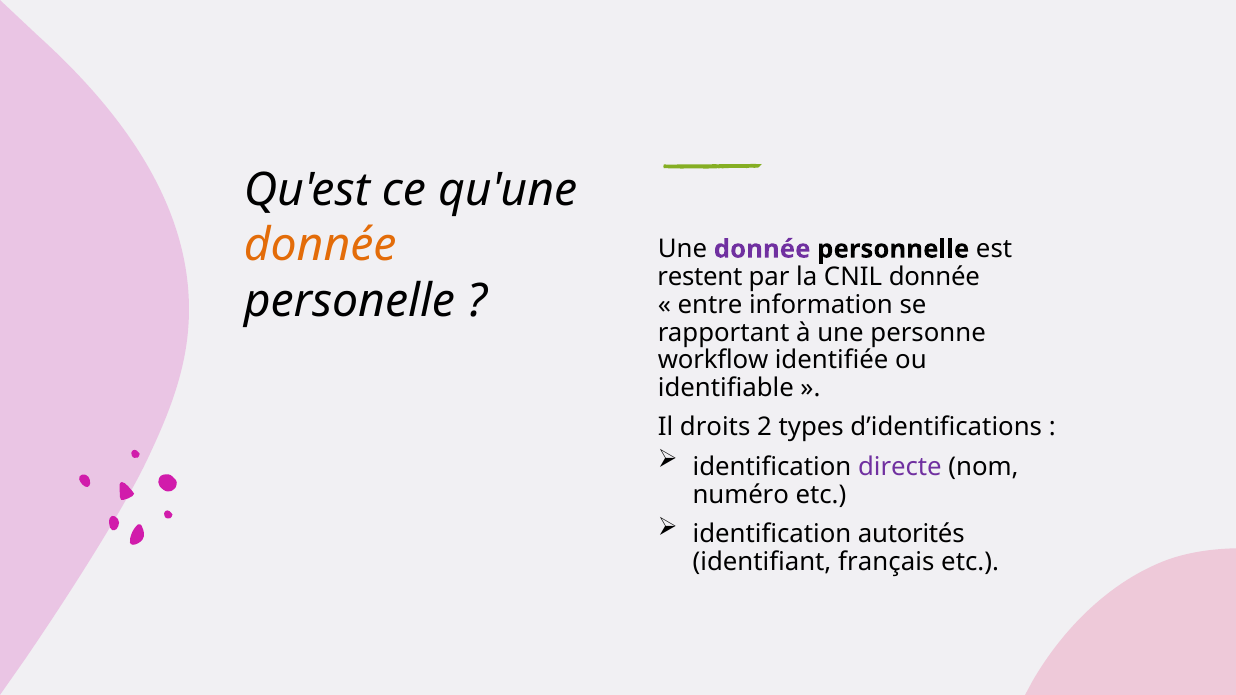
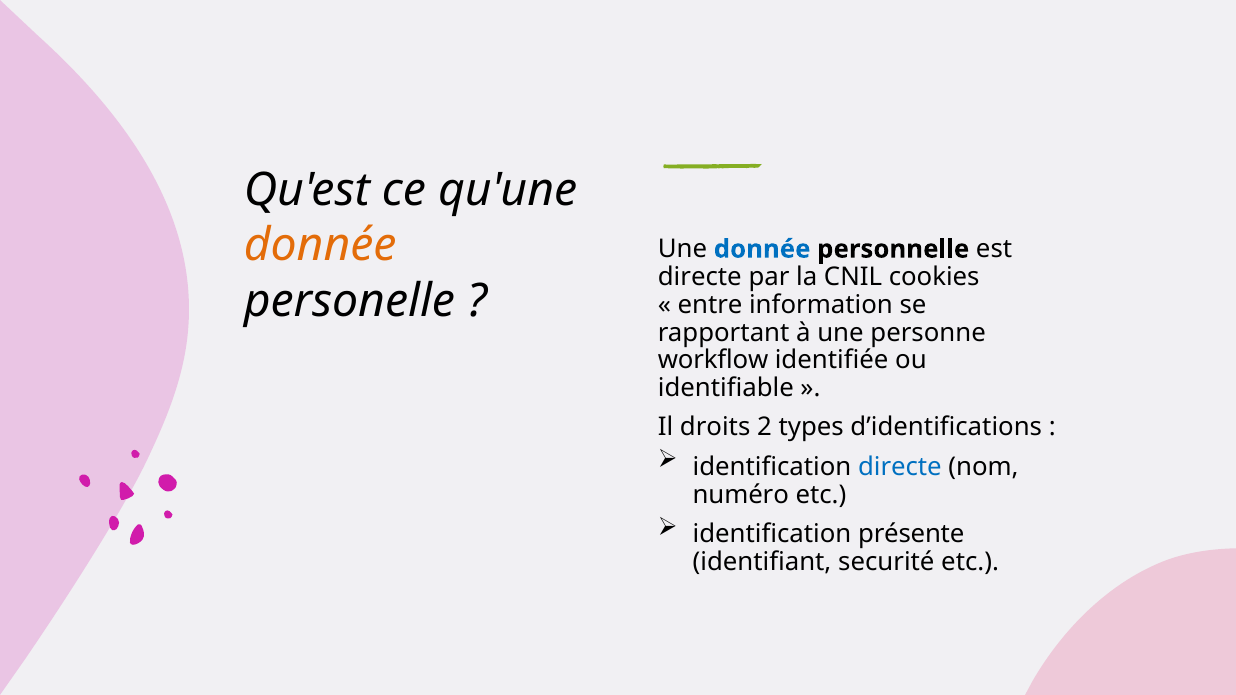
donnée colour: purple -> blue (762, 249)
restent: restent -> directe (700, 277)
CNIL donnée: donnée -> cookies (934, 277)
directe colour: purple -> blue (900, 467)
autorités: autorités -> présente (911, 534)
français: français -> securité (886, 562)
